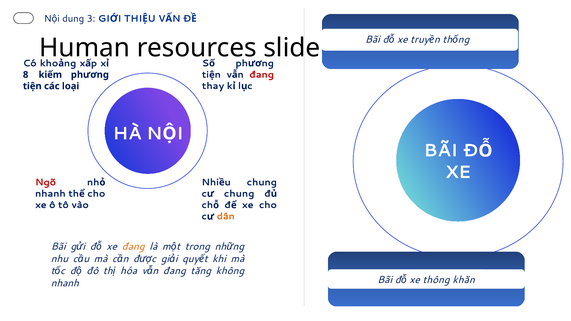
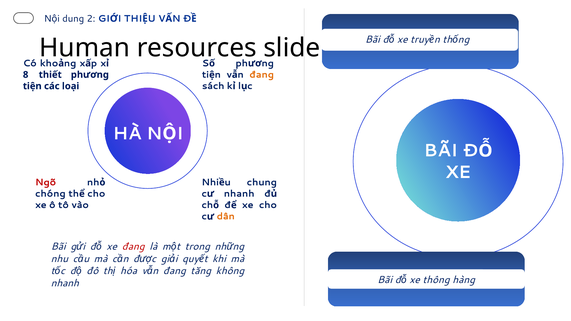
3: 3 -> 2 (91, 19)
đang colour: red -> orange (262, 75)
kiếm: kiếm -> thiết (50, 75)
thay: thay -> sách (213, 86)
nhanh: nhanh -> chóng (50, 194)
chung: chung -> nhanh (239, 194)
đang colour: orange -> red (133, 247)
khăn: khăn -> hàng (464, 280)
